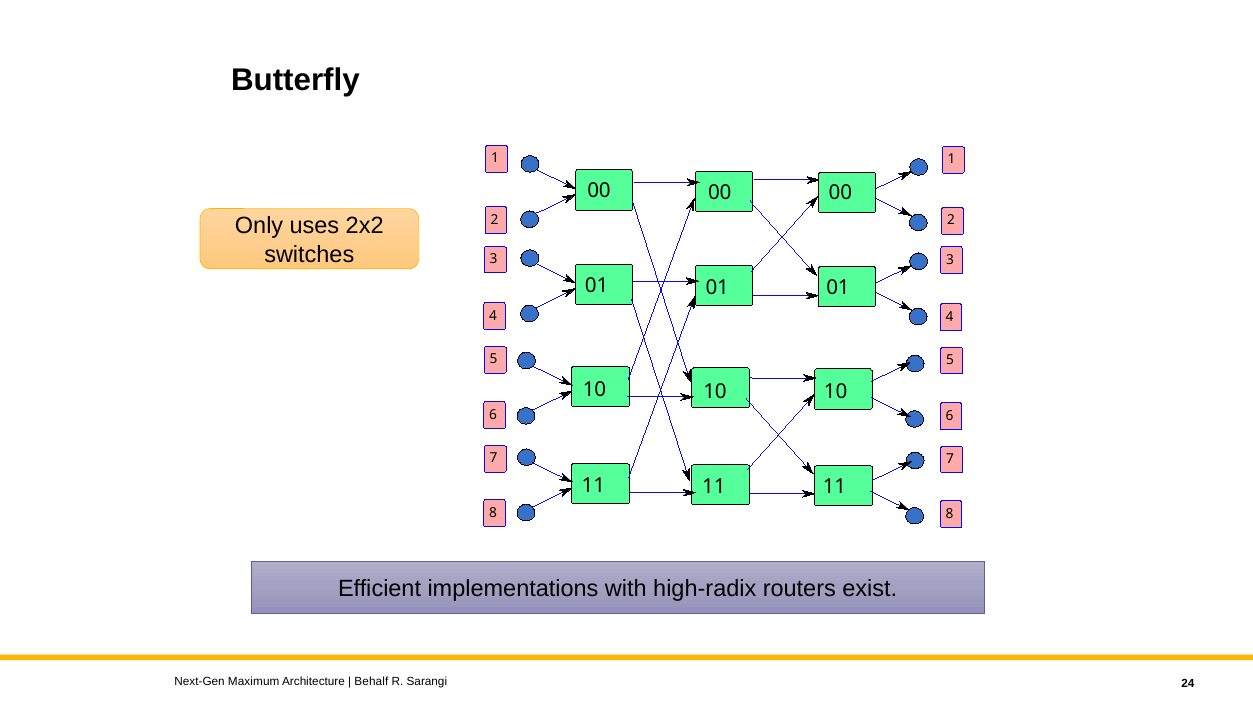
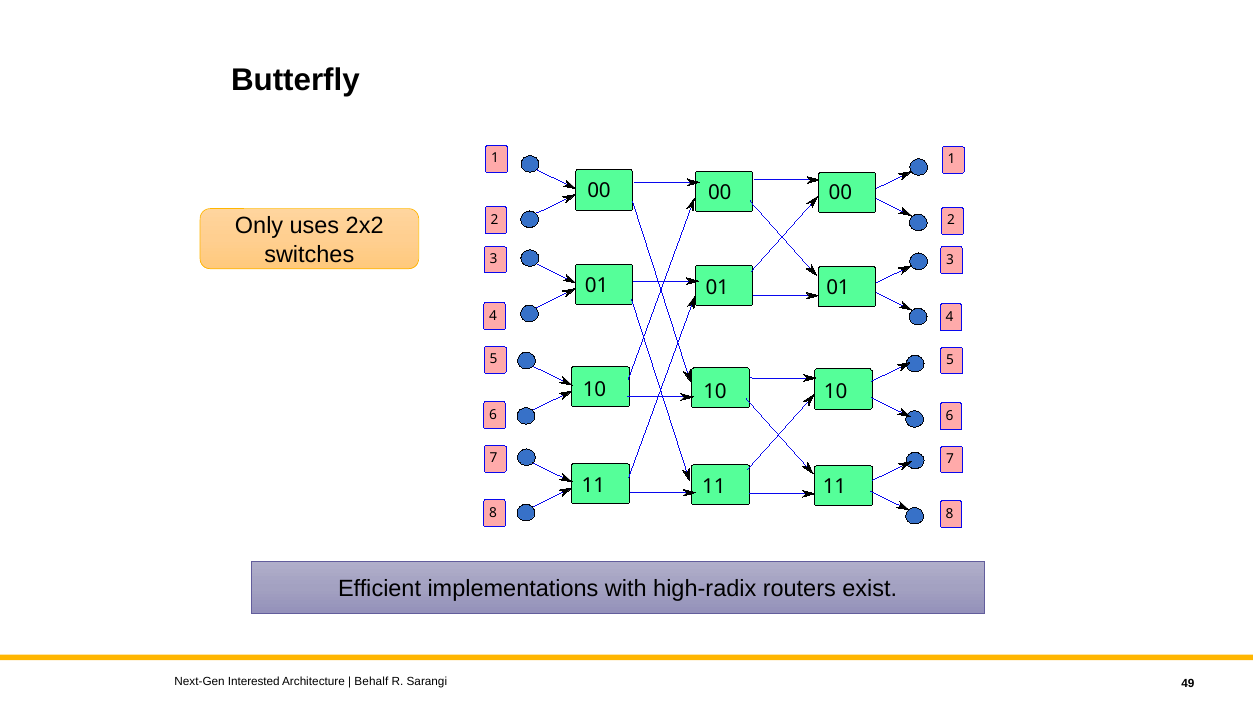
Maximum: Maximum -> Interested (254, 681)
24: 24 -> 49 (1188, 684)
